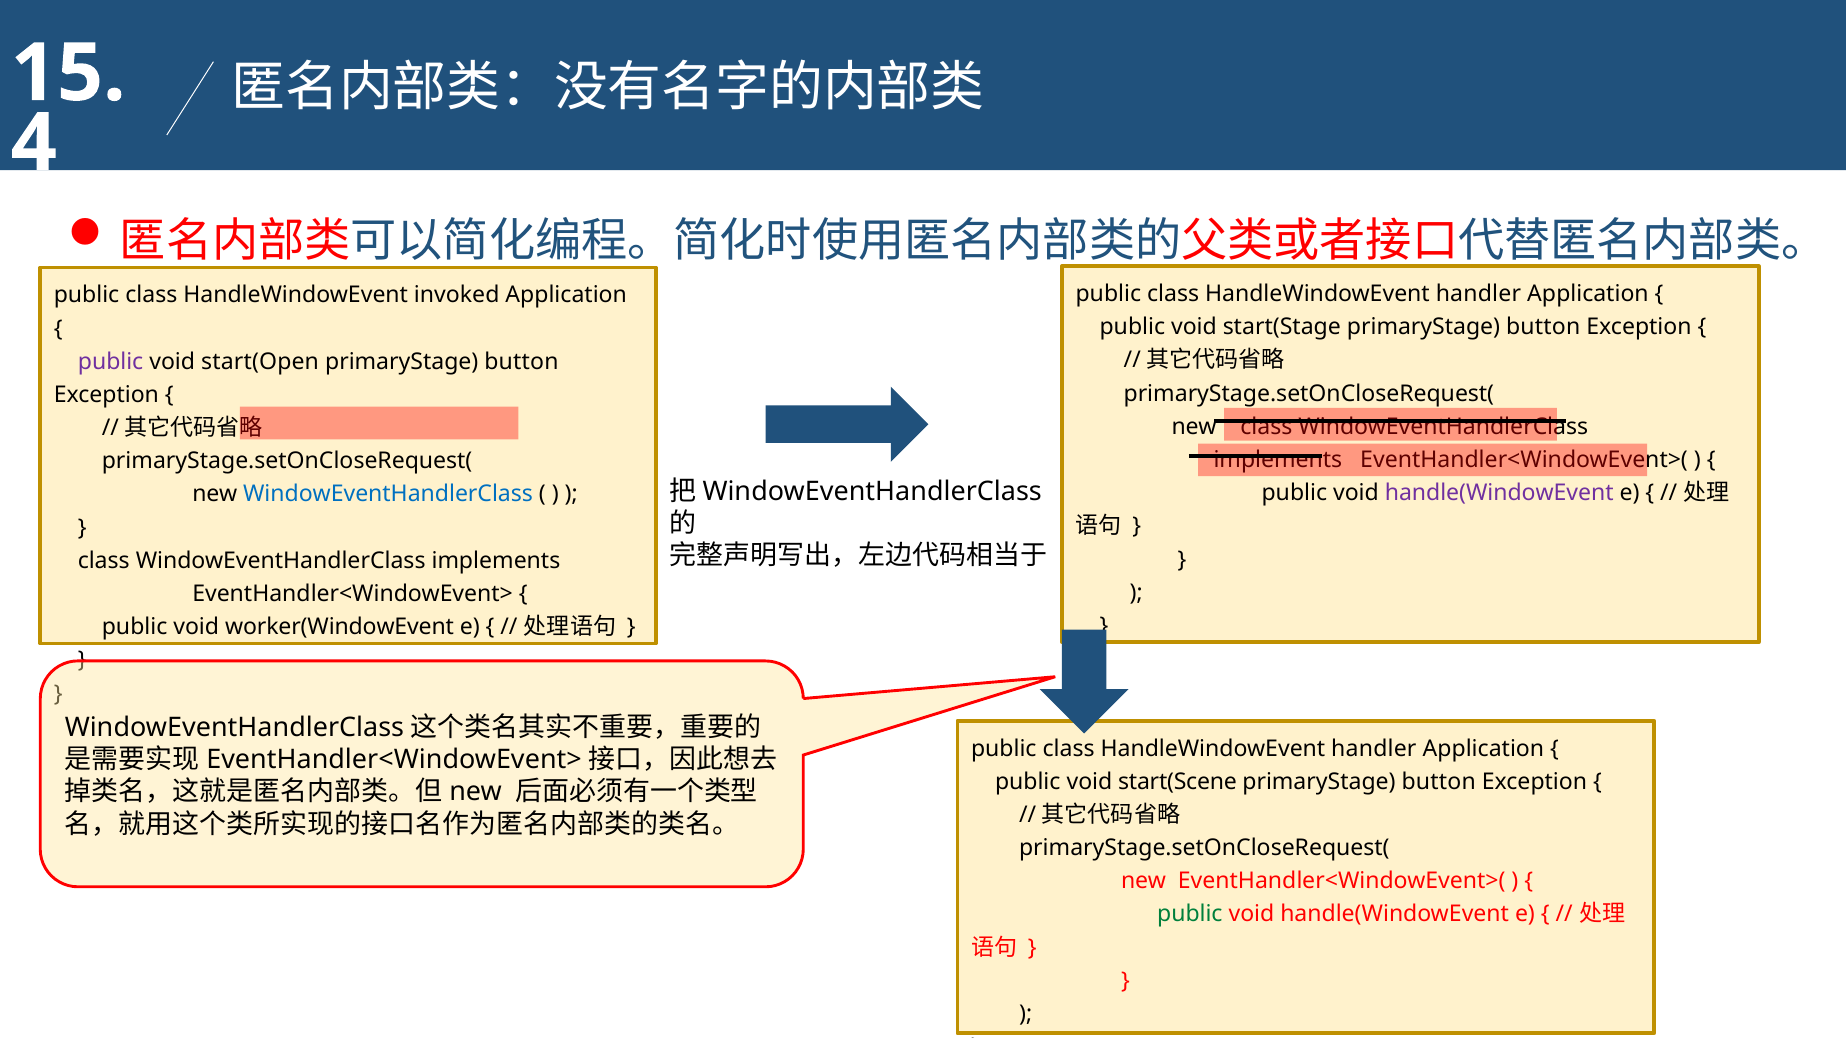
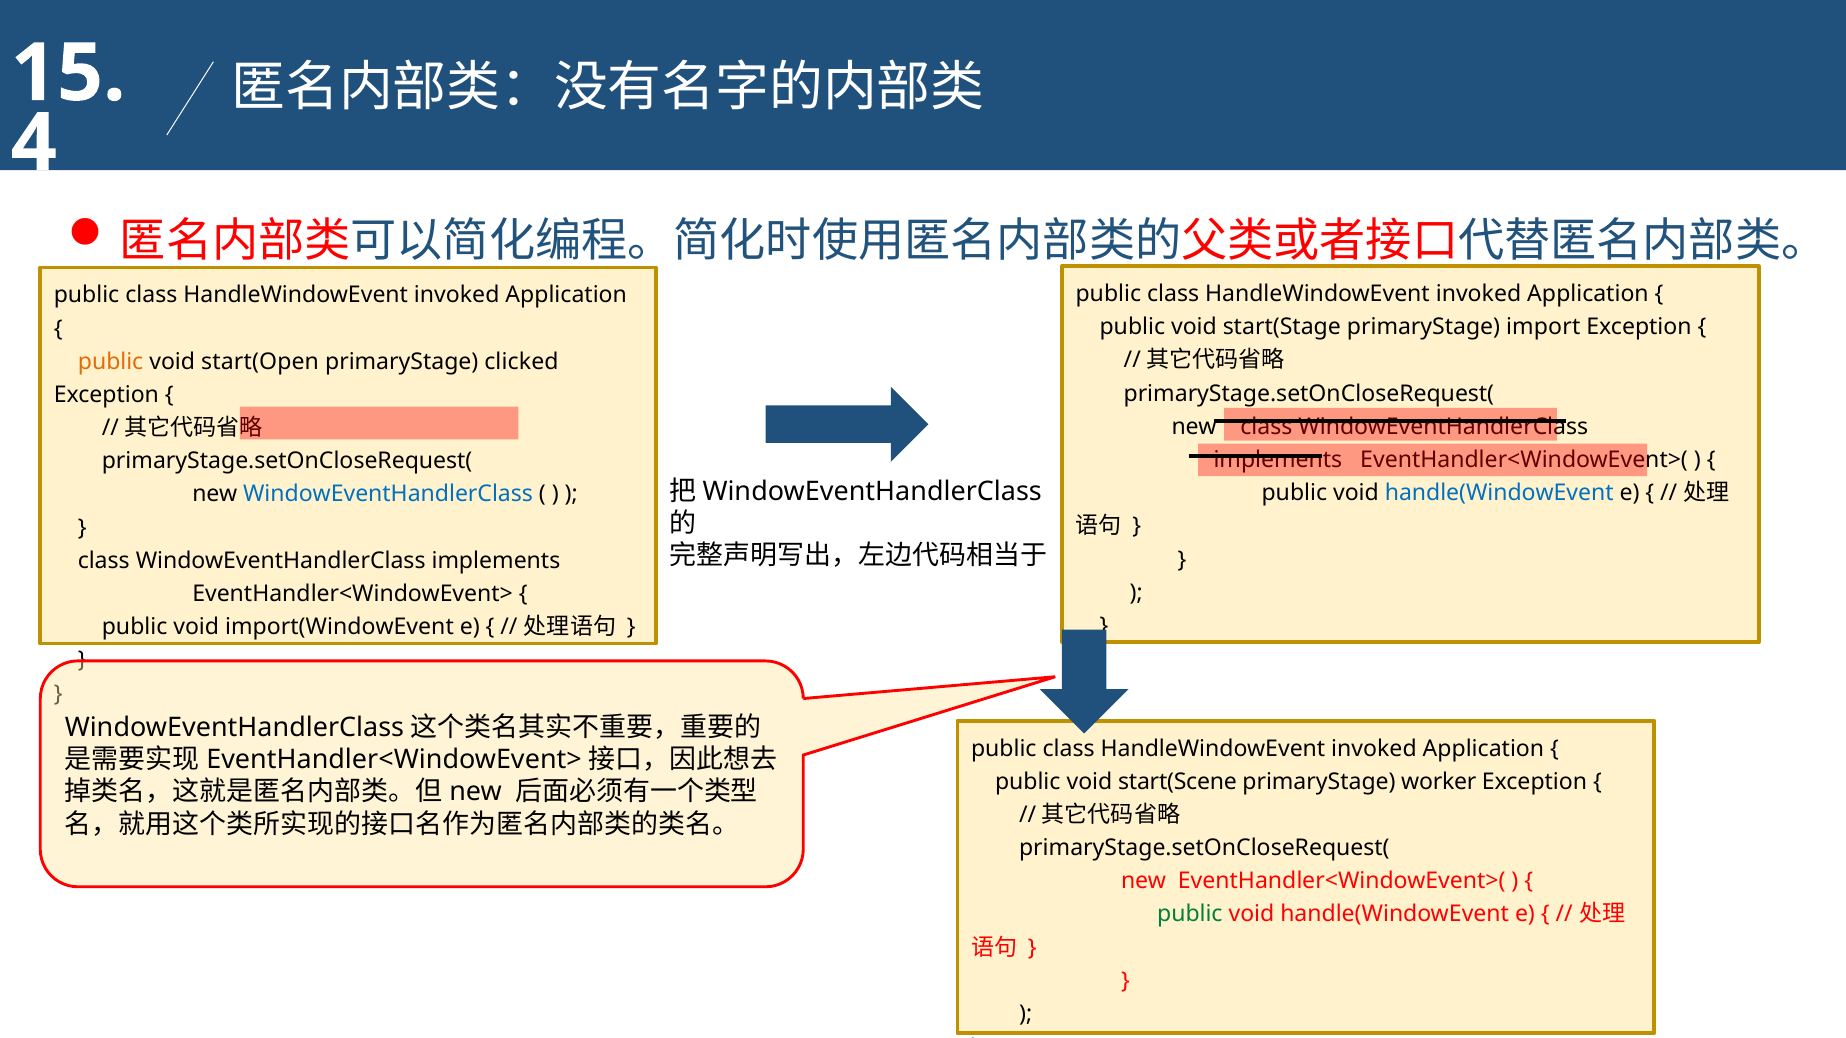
handler: handler -> invoked (1479, 294)
start(Stage primaryStage button: button -> import (1543, 327)
public colour: purple -> orange (111, 362)
button: button -> clicked (521, 362)
handle(WindowEvent colour: purple -> blue (1499, 493)
worker(WindowEvent: worker(WindowEvent -> import(WindowEvent (339, 627)
handler: handler -> invoked (1374, 749)
button: button -> worker (1439, 782)
